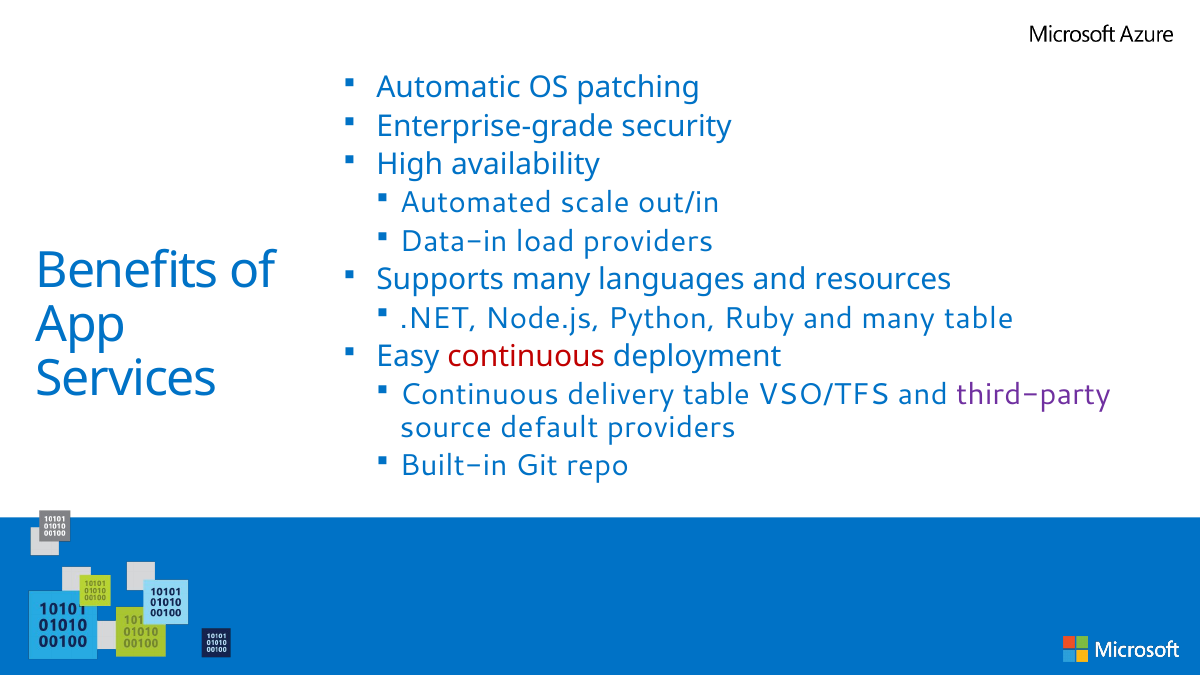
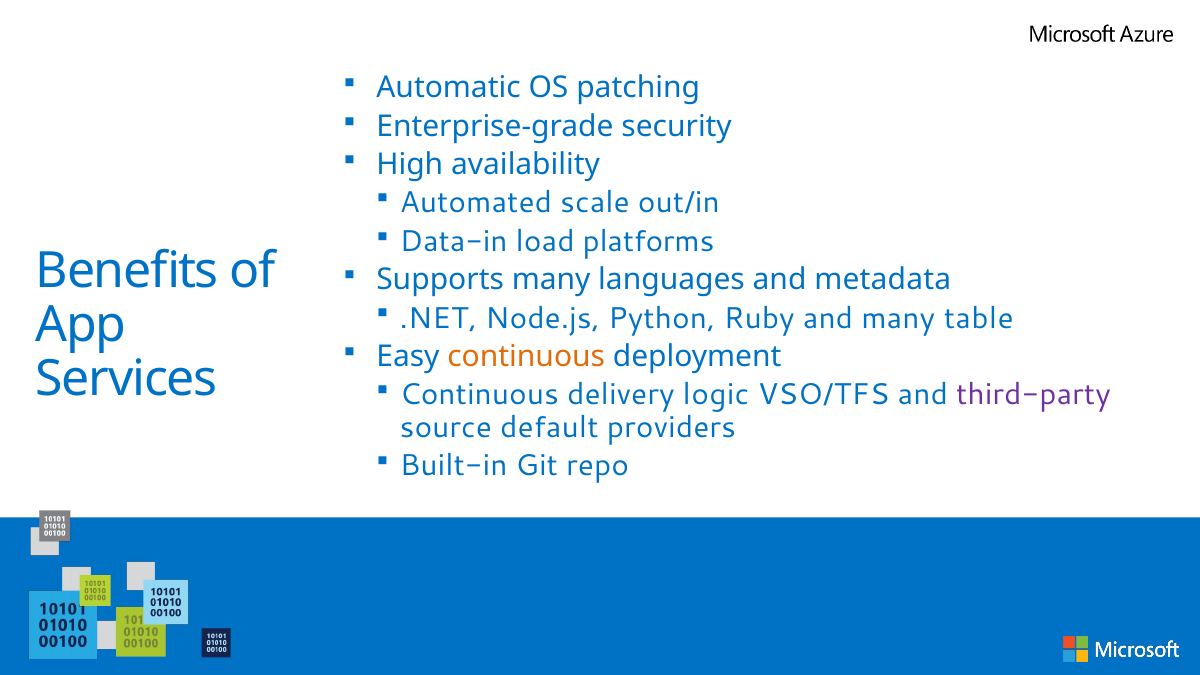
load providers: providers -> platforms (648, 241)
resources: resources -> metadata (883, 280)
continuous colour: red -> orange (526, 356)
delivery table: table -> logic (716, 395)
